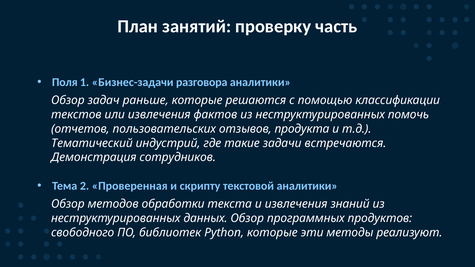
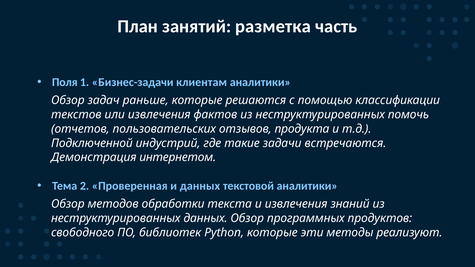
проверку: проверку -> разметка (273, 26)
разговора: разговора -> клиентам (202, 82)
Тематический: Тематический -> Подключенной (92, 143)
сотрудников: сотрудников -> интернетом (178, 157)
и скрипту: скрипту -> данных (200, 186)
